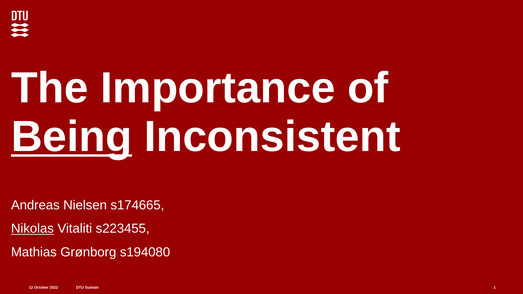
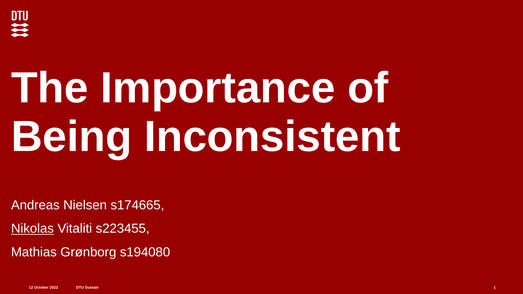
Being underline: present -> none (71, 137)
